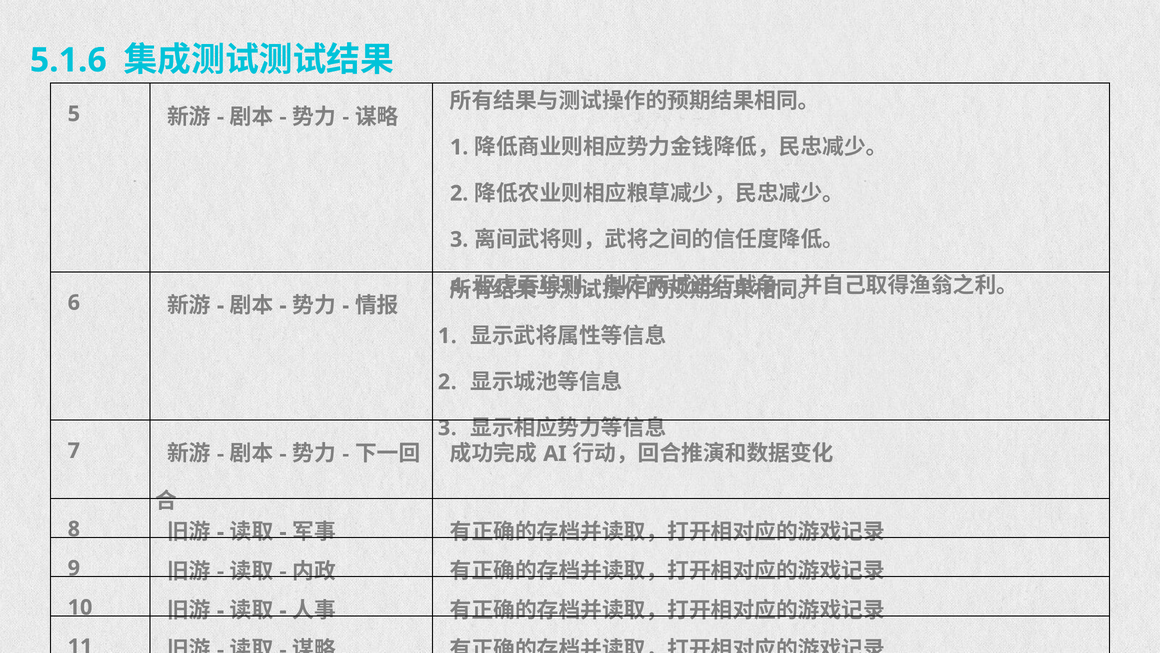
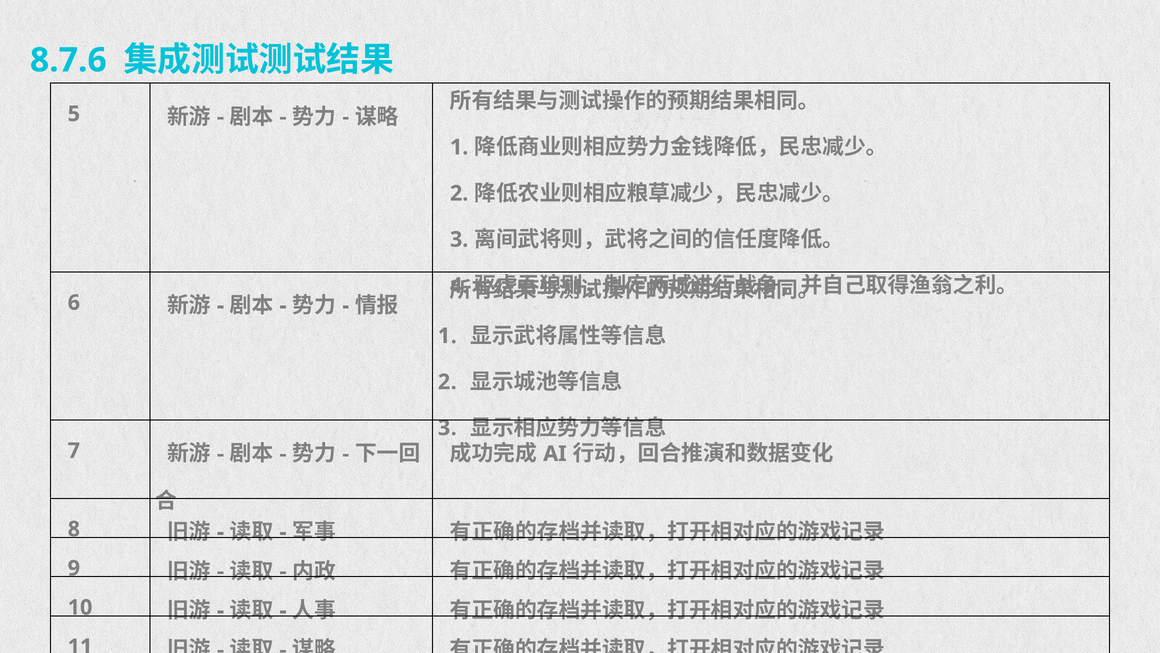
5.1.6: 5.1.6 -> 8.7.6 (68, 60)
